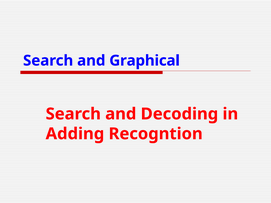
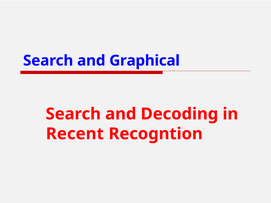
Adding: Adding -> Recent (75, 134)
